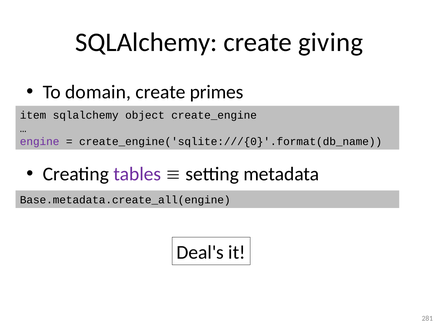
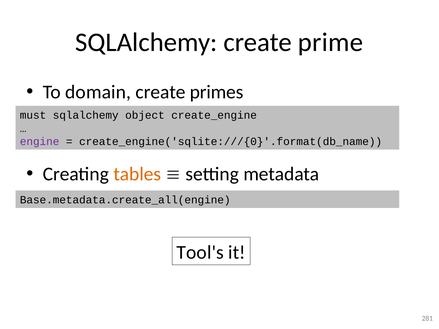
giving: giving -> prime (331, 42)
item: item -> must (33, 115)
tables colour: purple -> orange (137, 174)
Deal's: Deal's -> Tool's (200, 252)
